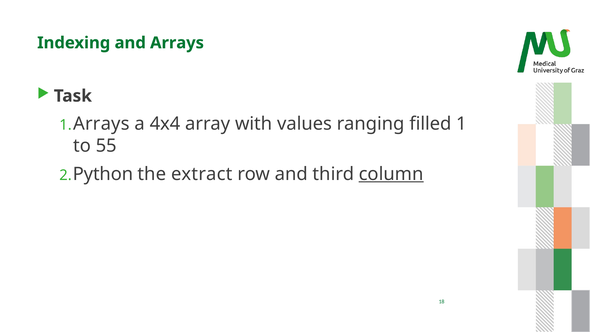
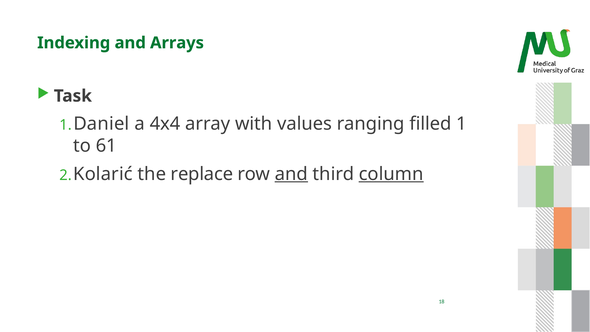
1 Arrays: Arrays -> Daniel (101, 124)
55: 55 -> 61 (106, 146)
Python: Python -> Kolarić (103, 174)
extract: extract -> replace (202, 174)
and underline: none -> present (291, 174)
